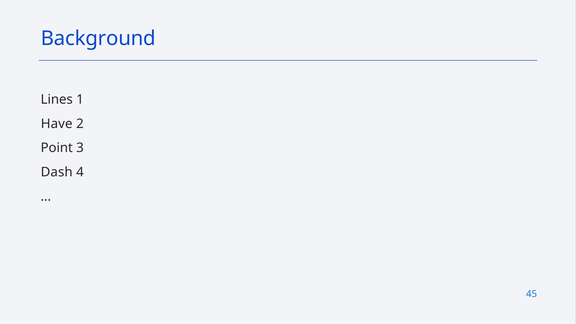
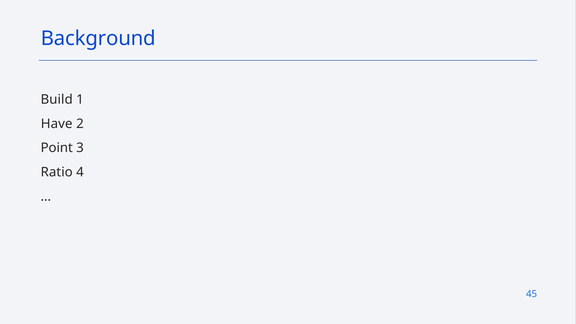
Lines: Lines -> Build (57, 100)
Dash: Dash -> Ratio (57, 172)
